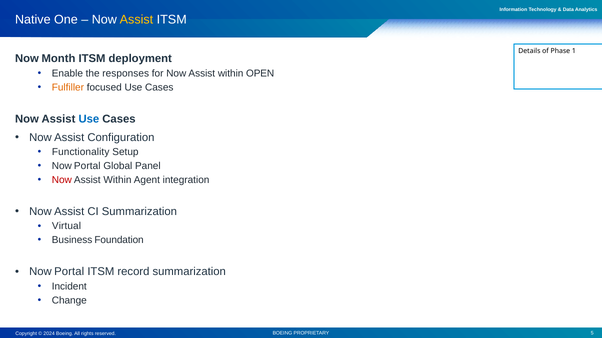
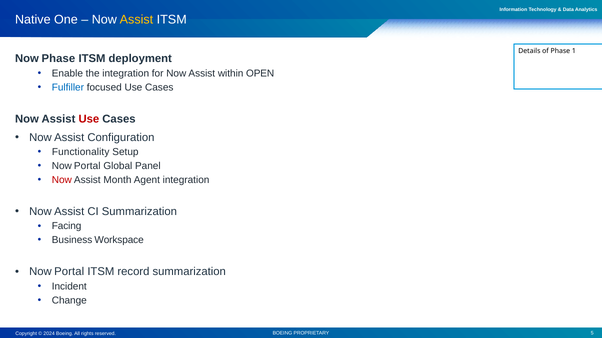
Now Month: Month -> Phase (58, 59)
the responses: responses -> integration (126, 73)
Fulfiller colour: orange -> blue (68, 87)
Use colour: blue -> red (89, 119)
Within: Within -> Month (117, 180)
Virtual: Virtual -> Facing (67, 227)
Foundation: Foundation -> Workspace (119, 241)
